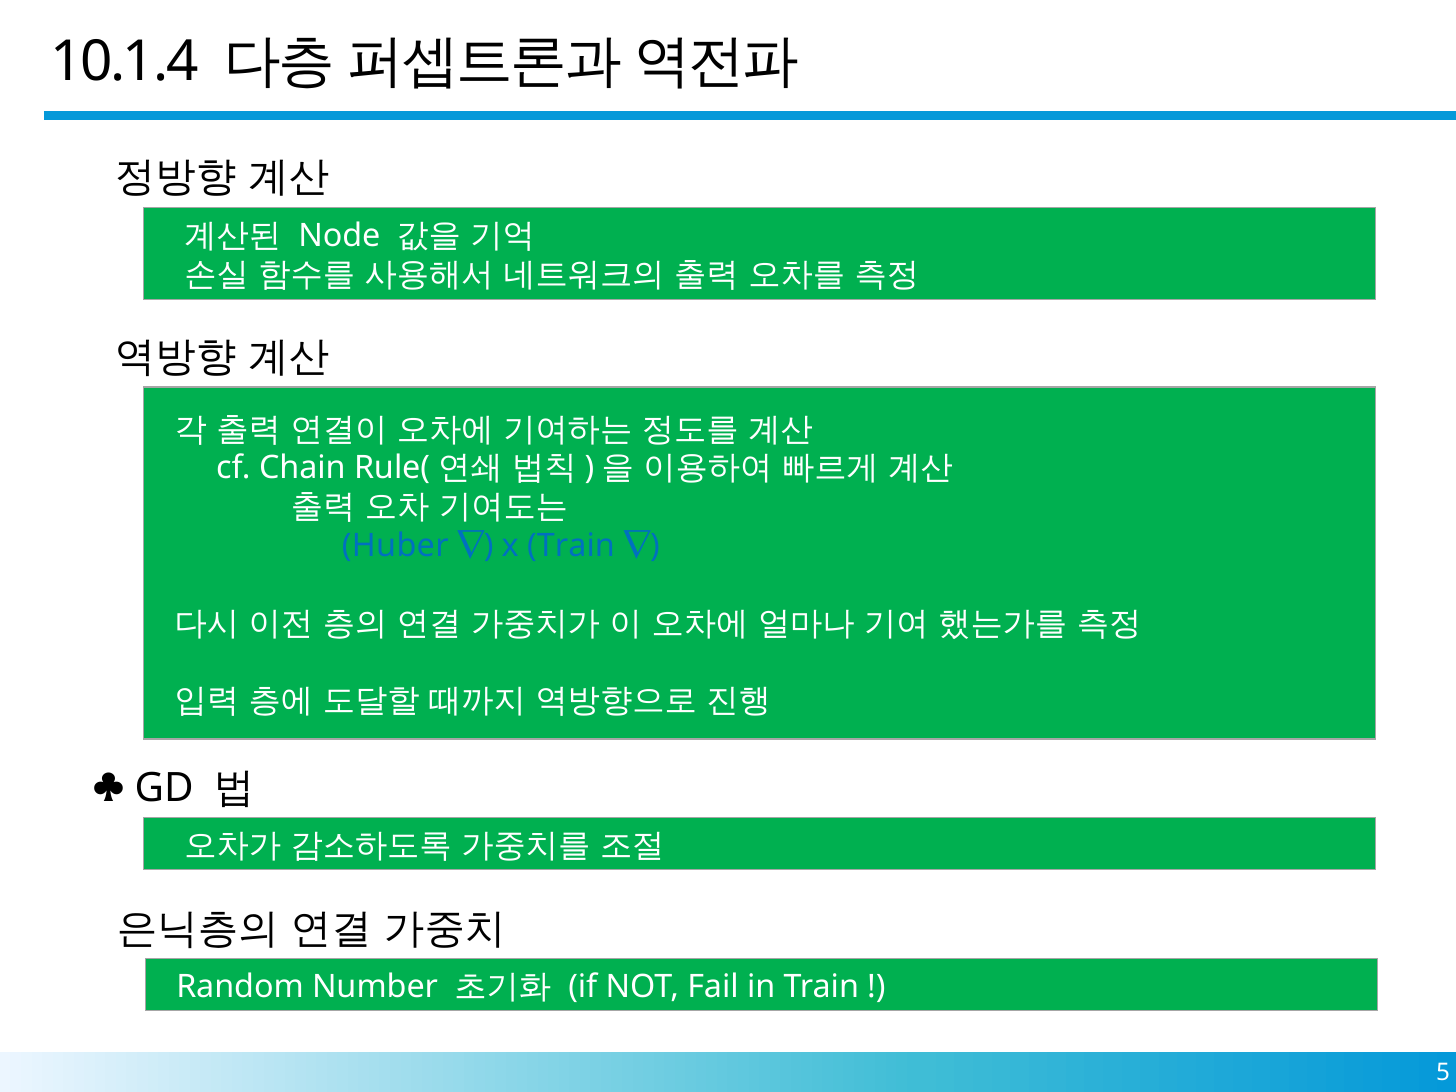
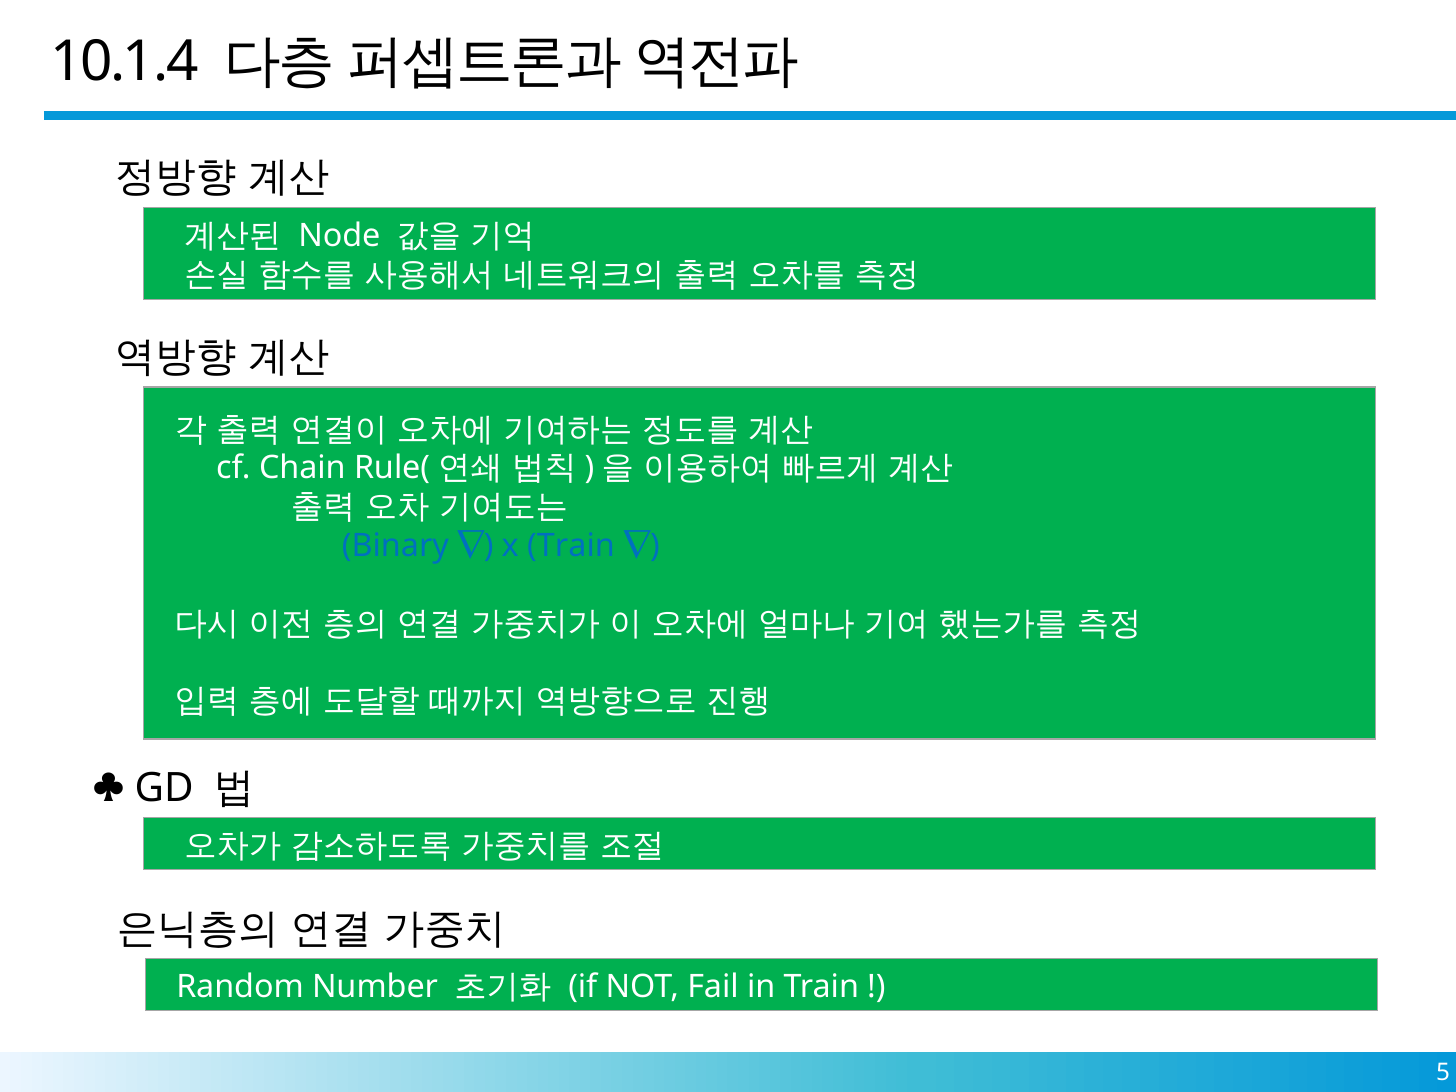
Huber: Huber -> Binary (395, 546)
